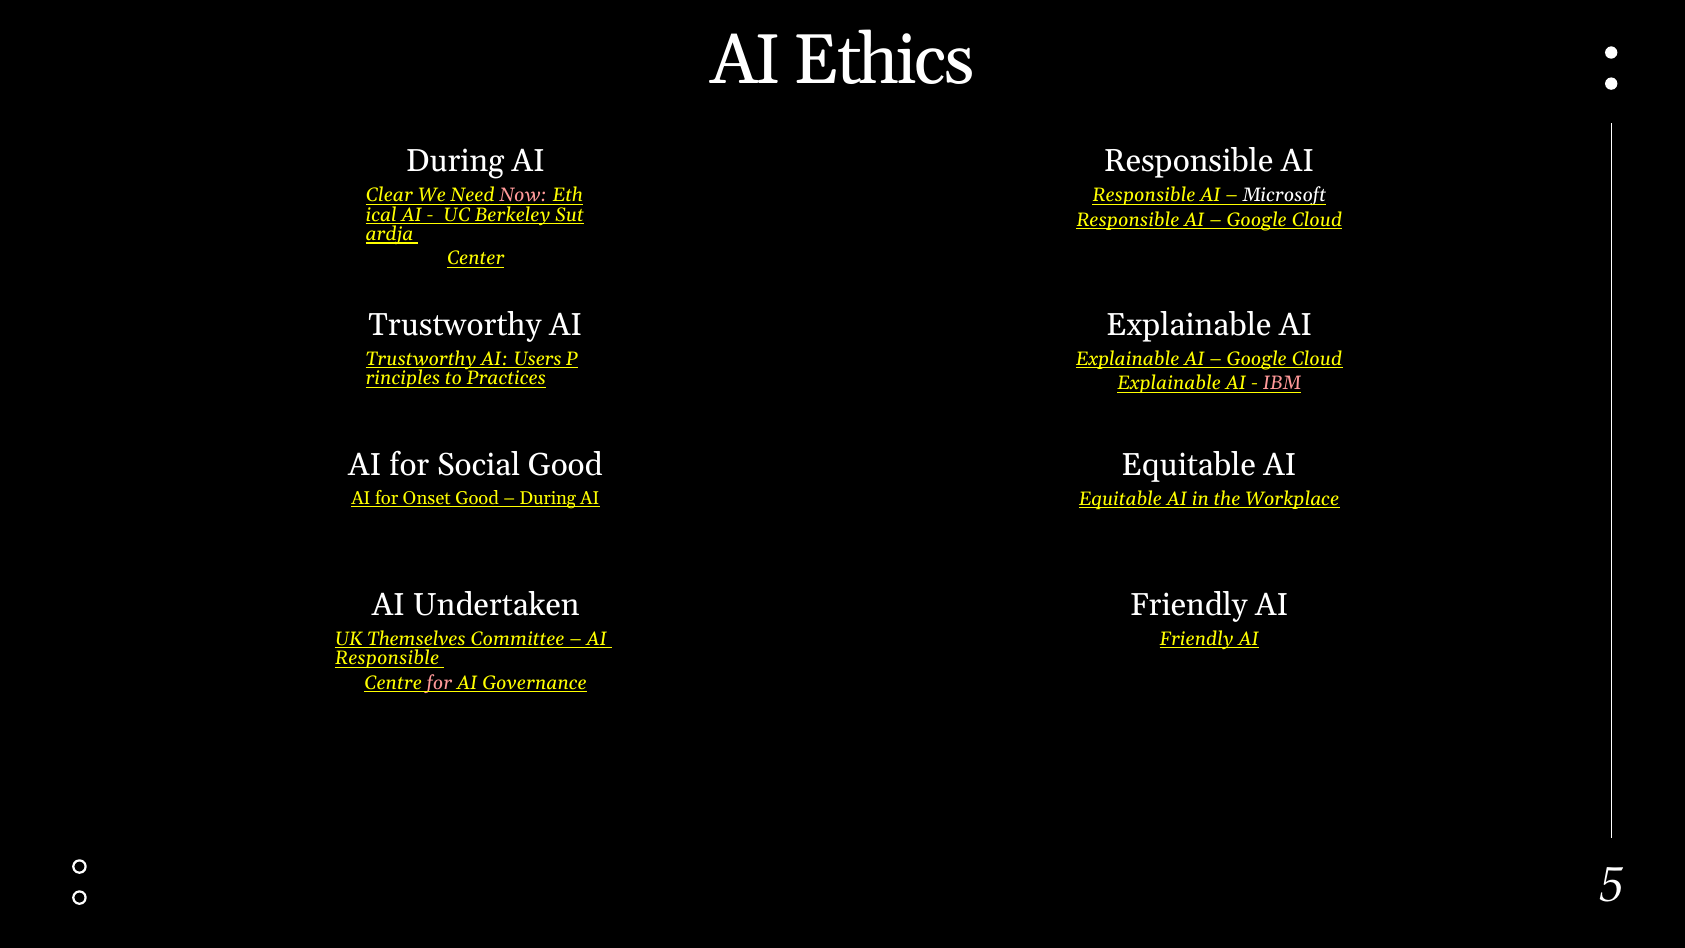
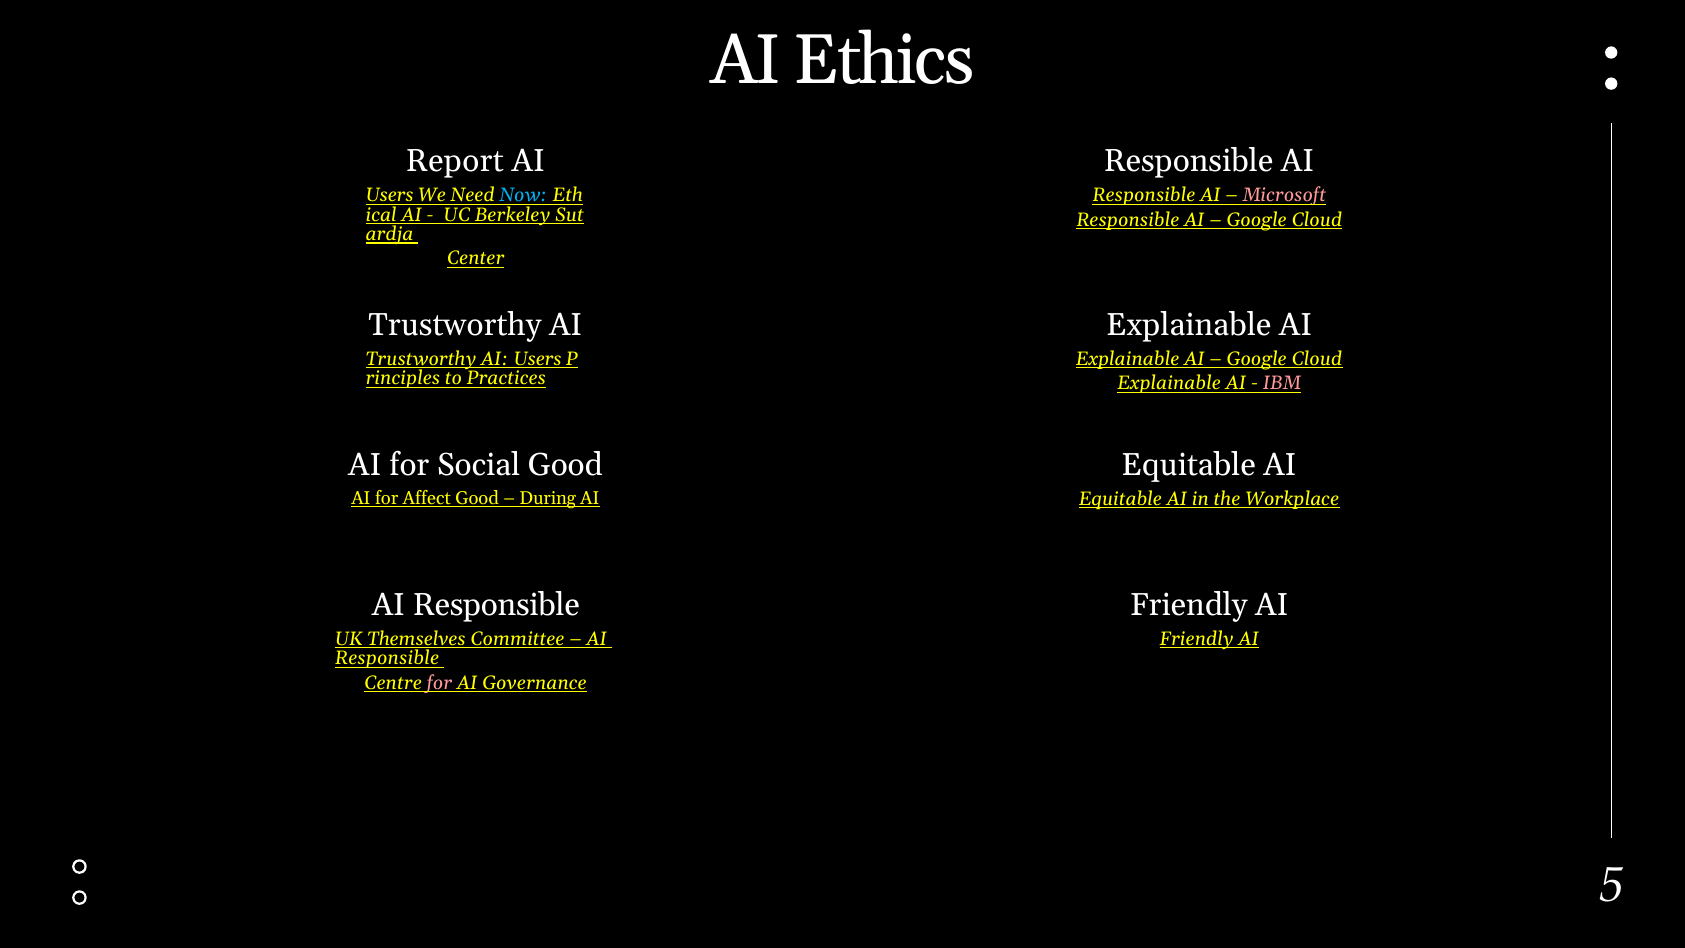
During: During -> Report (455, 161)
Clear: Clear -> Users (389, 196)
Now colour: pink -> light blue (524, 196)
Microsoft colour: white -> pink (1284, 196)
Onset: Onset -> Affect (427, 498)
Undertaken: Undertaken -> Responsible (496, 605)
